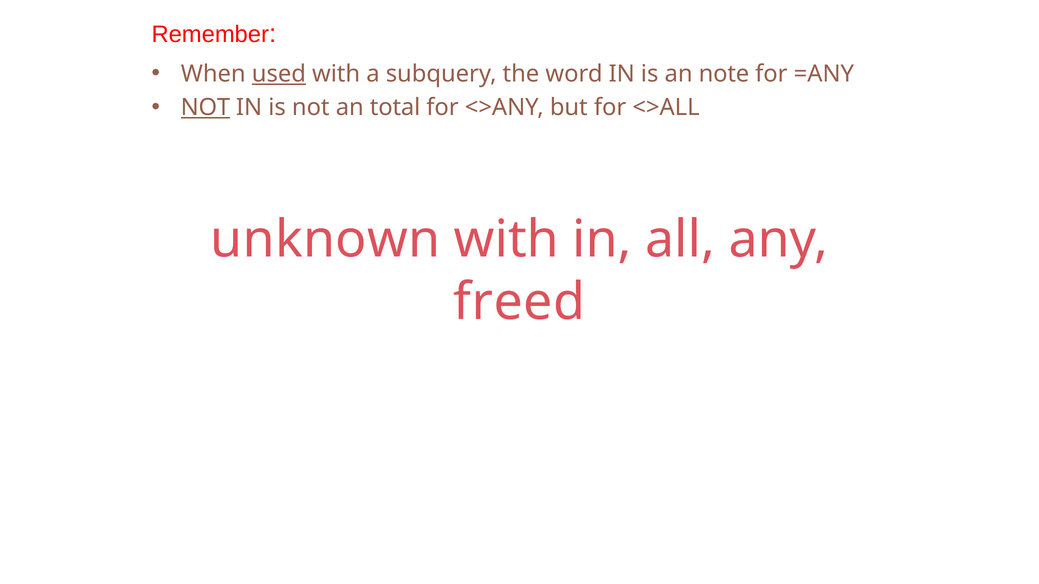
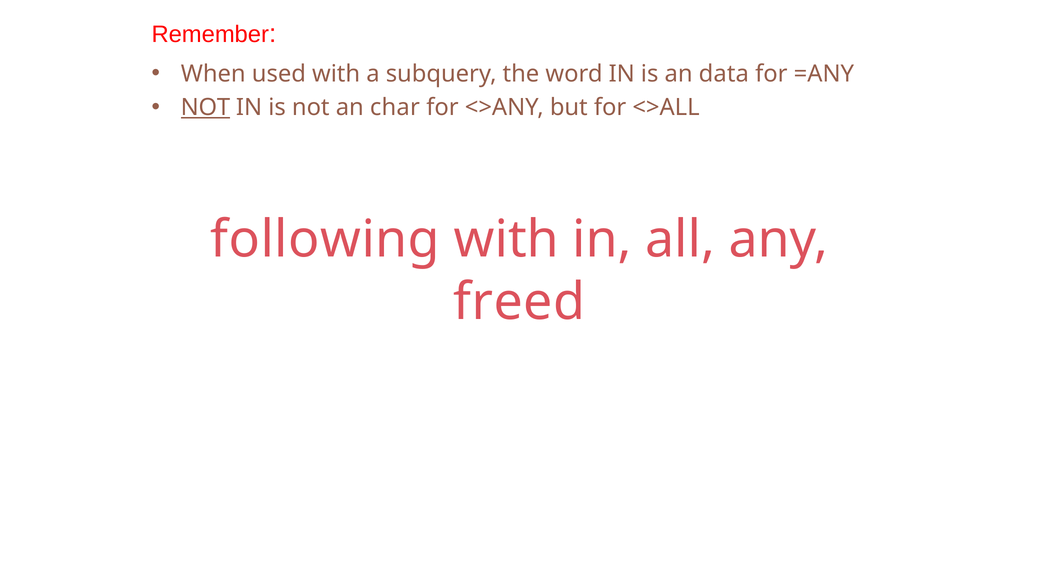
used underline: present -> none (279, 74)
note: note -> data (724, 74)
total: total -> char (395, 108)
unknown: unknown -> following (325, 240)
